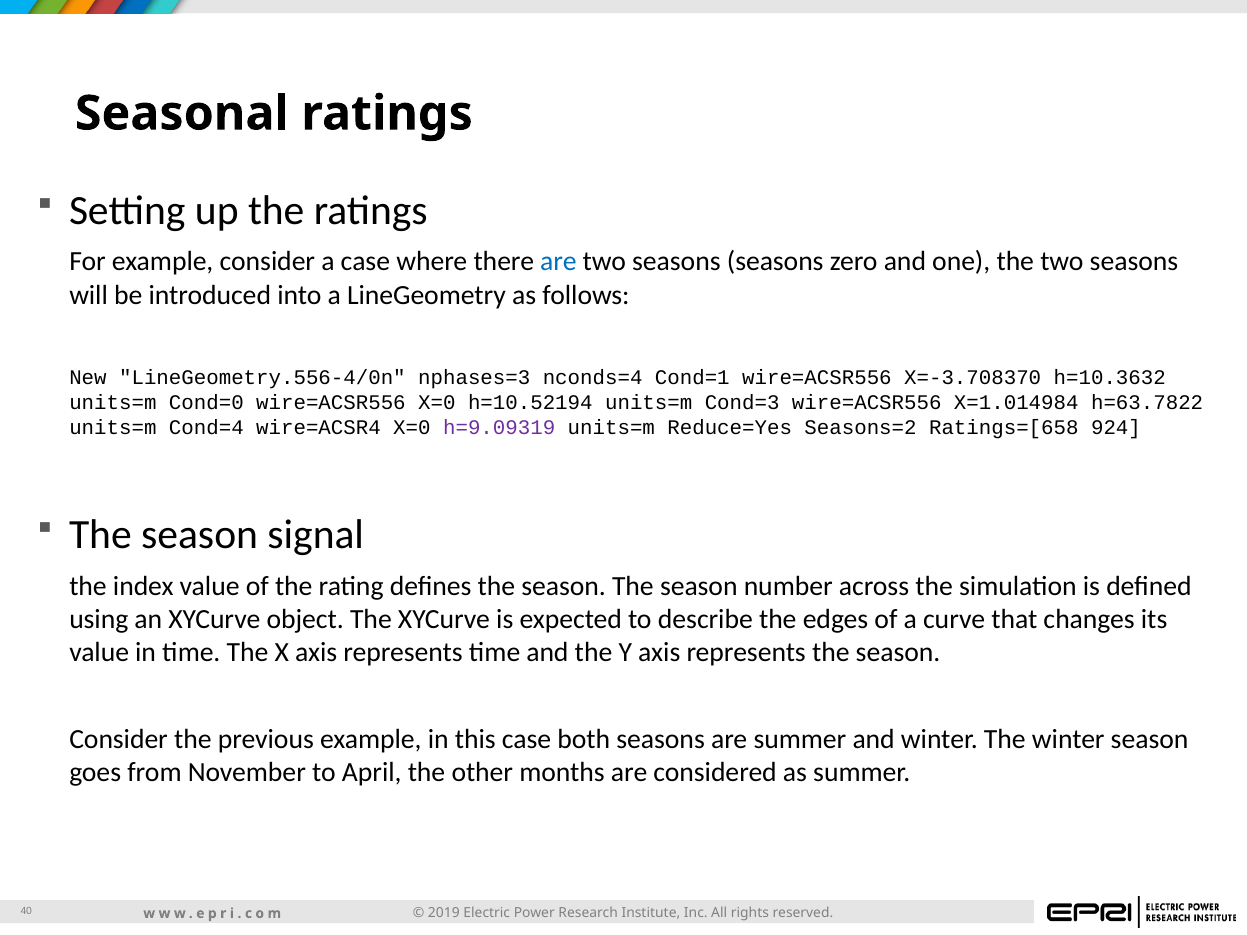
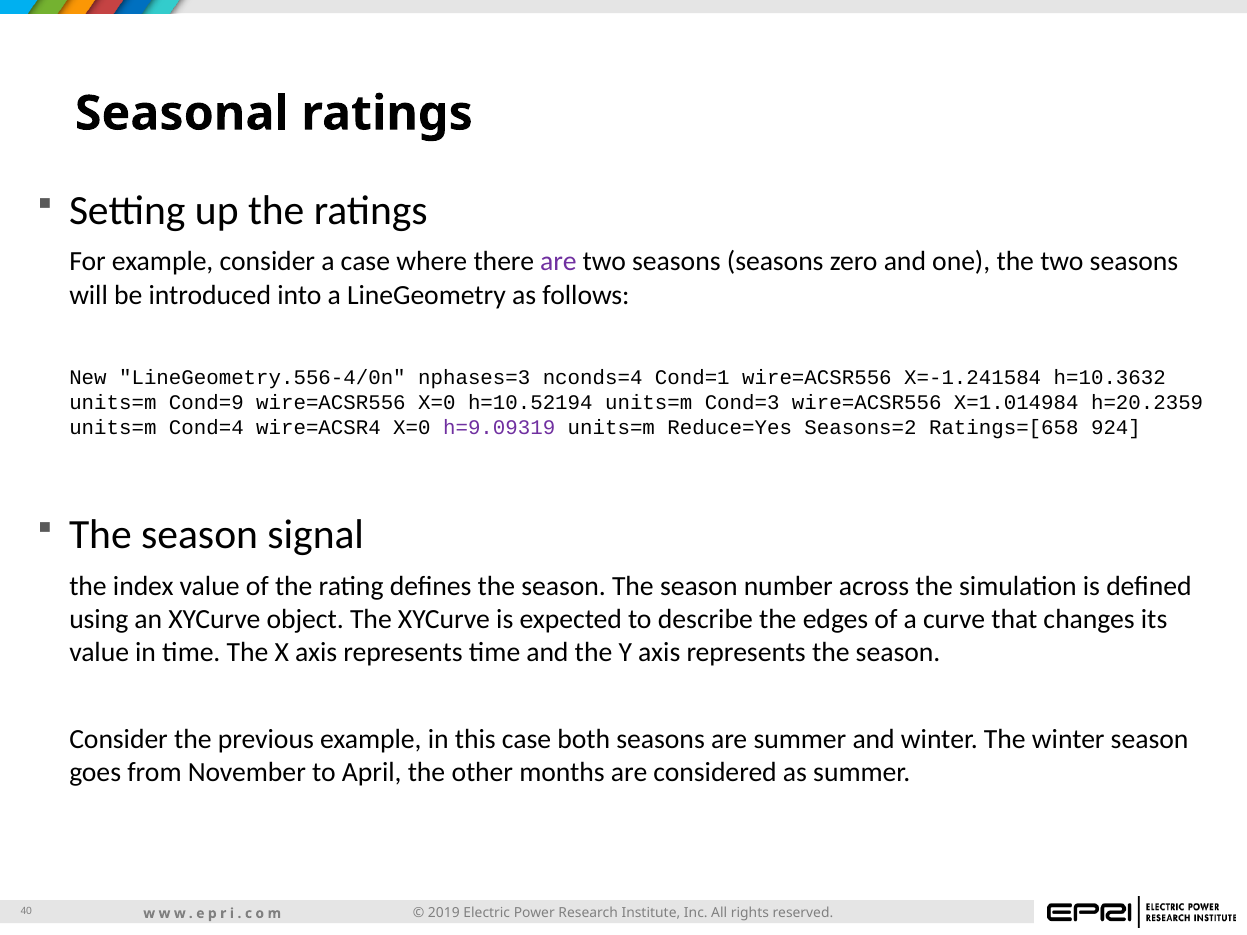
are colour: blue -> purple (558, 262)
X=-3.708370: X=-3.708370 -> X=-1.241584 (973, 378)
Cond=0: Cond=0 -> Cond=9 (206, 402)
h=63.7822: h=63.7822 -> h=20.2359 (1147, 402)
